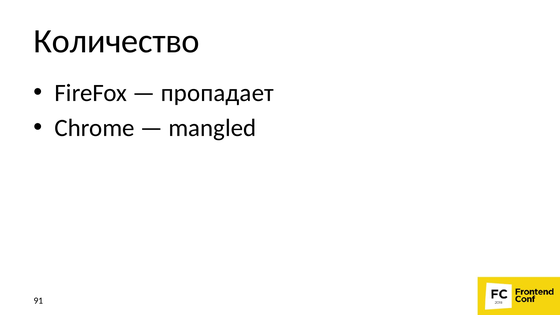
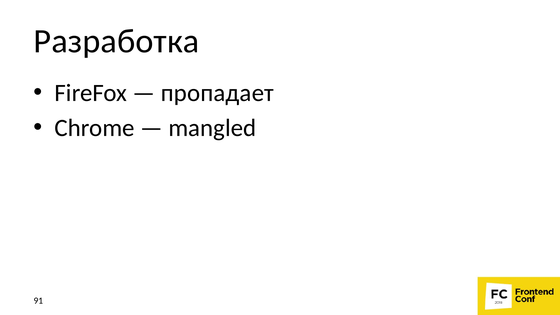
Количество: Количество -> Разработка (116, 41)
